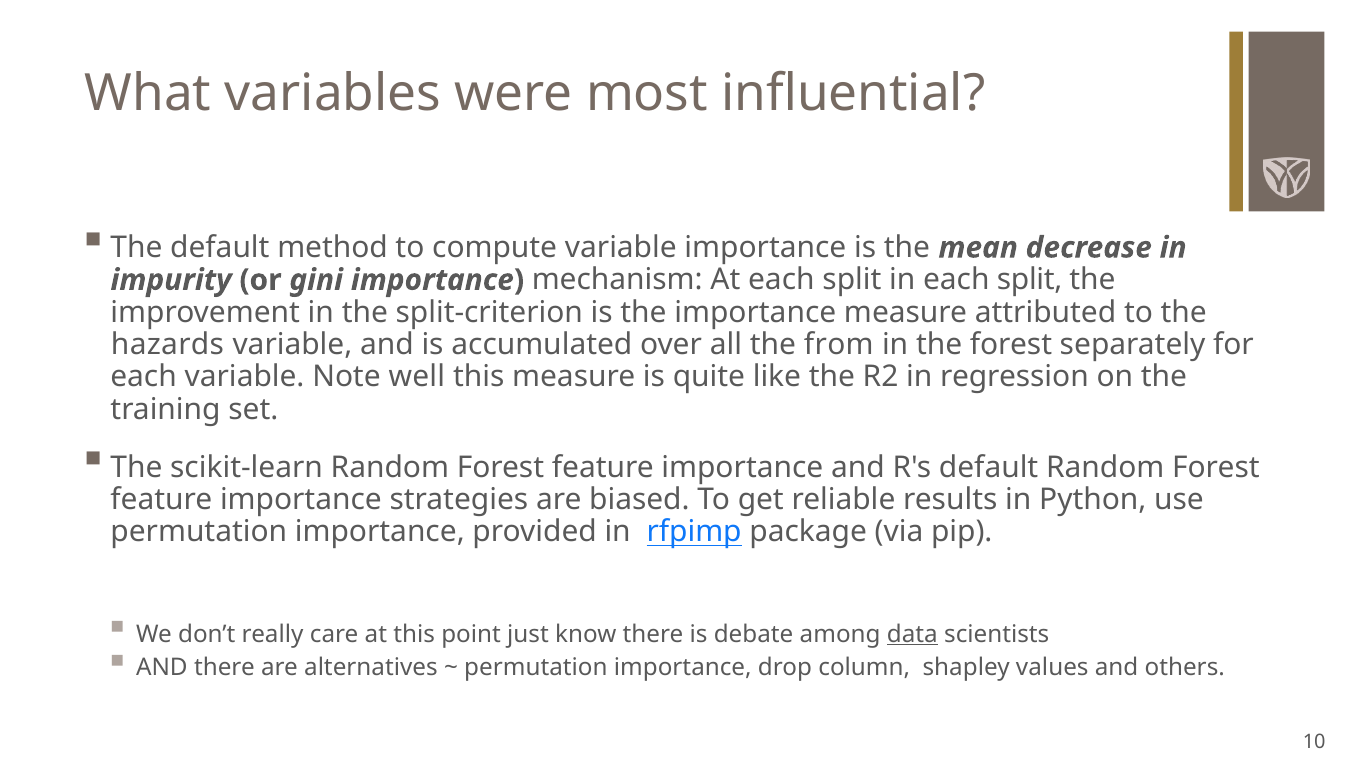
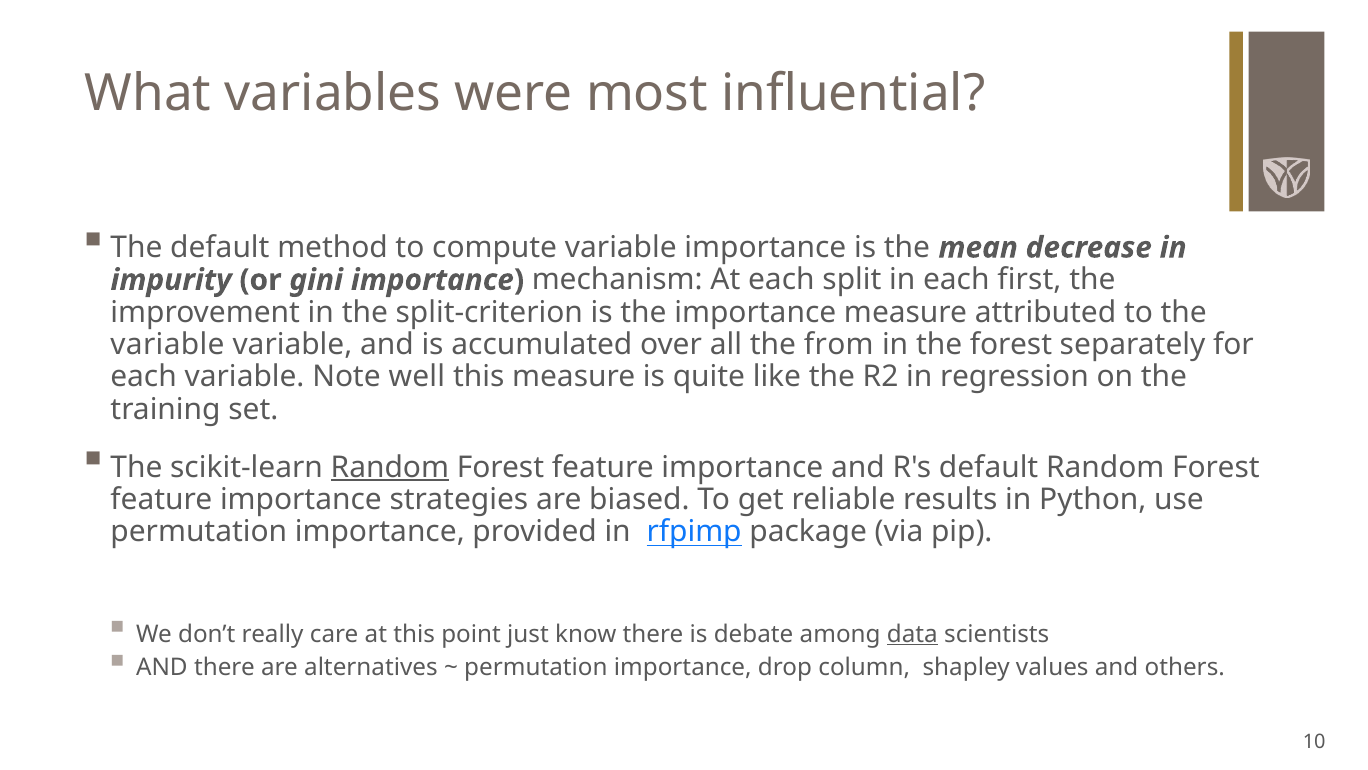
in each split: split -> first (1029, 280)
hazards: hazards -> variable (167, 344)
Random underline: none -> present (390, 467)
